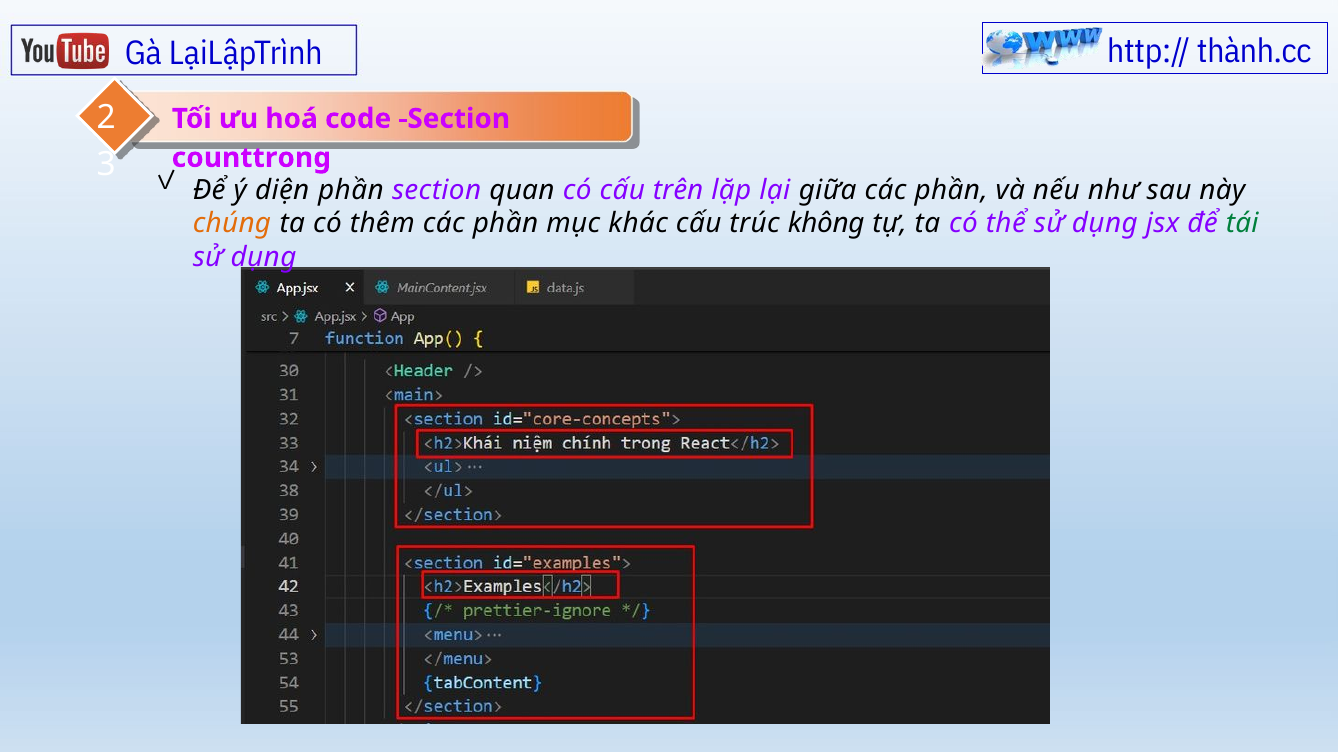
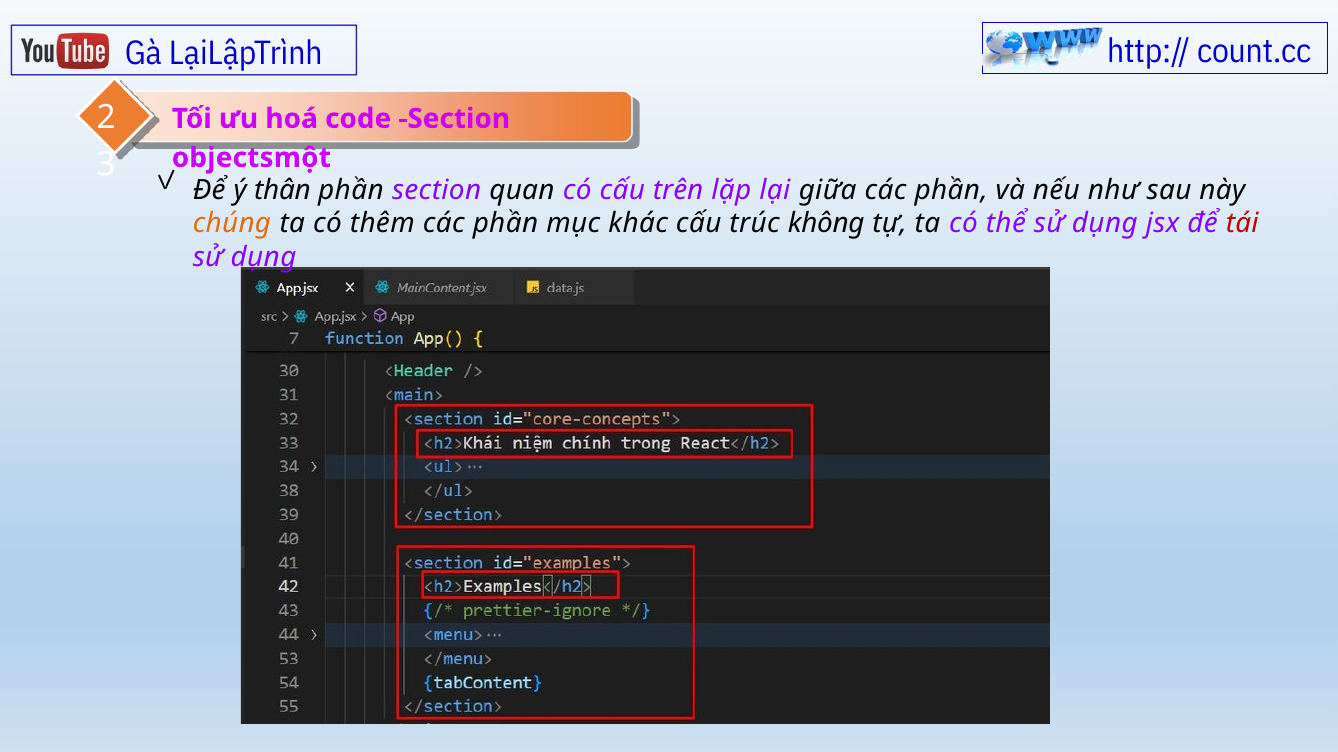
thành.cc: thành.cc -> count.cc (1254, 51)
counttrong: counttrong -> objectsmột (251, 158)
diện: diện -> thân (283, 190)
tái colour: green -> red (1242, 224)
